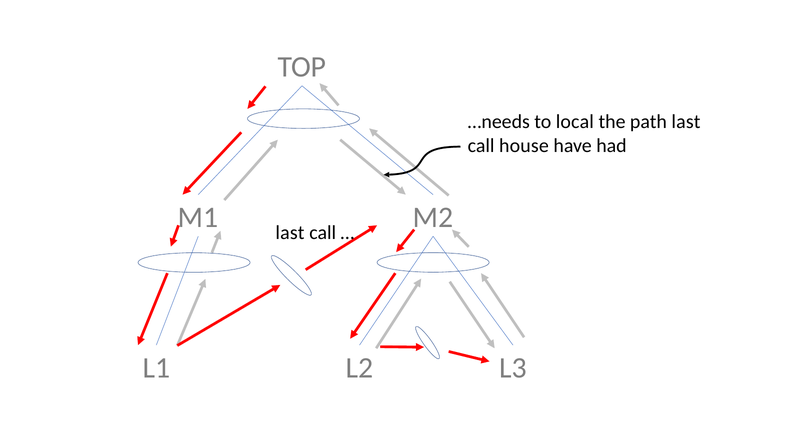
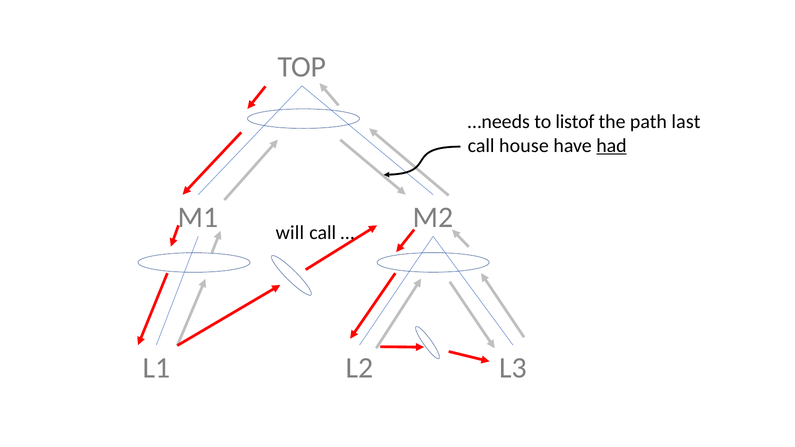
local: local -> listof (575, 122)
had underline: none -> present (611, 146)
last: last -> will (290, 233)
